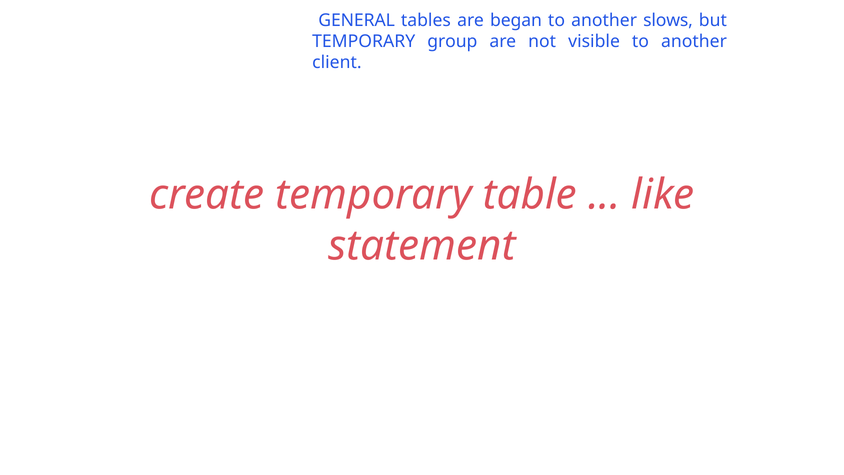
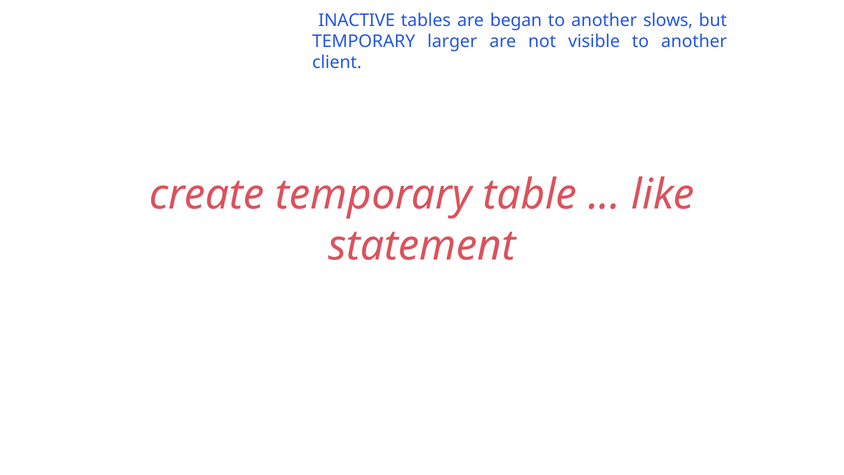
GENERAL: GENERAL -> INACTIVE (357, 20)
group: group -> larger (452, 41)
